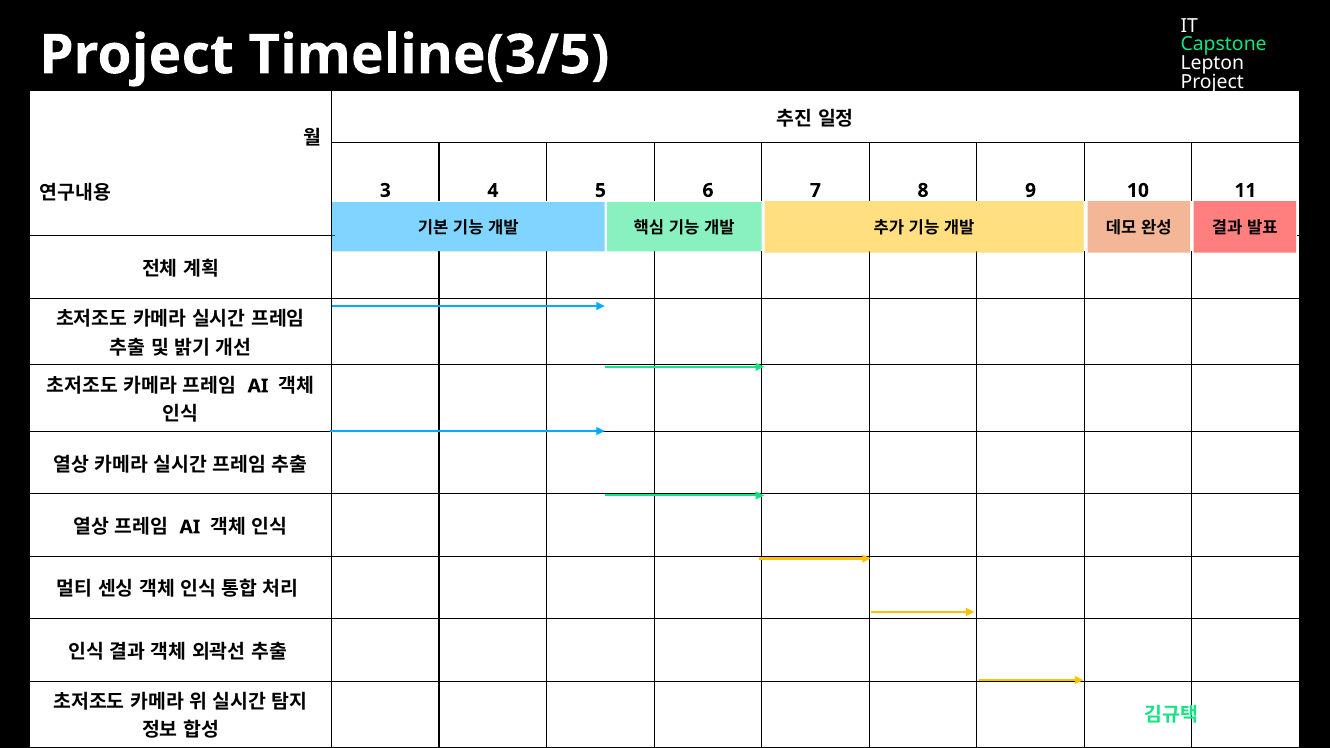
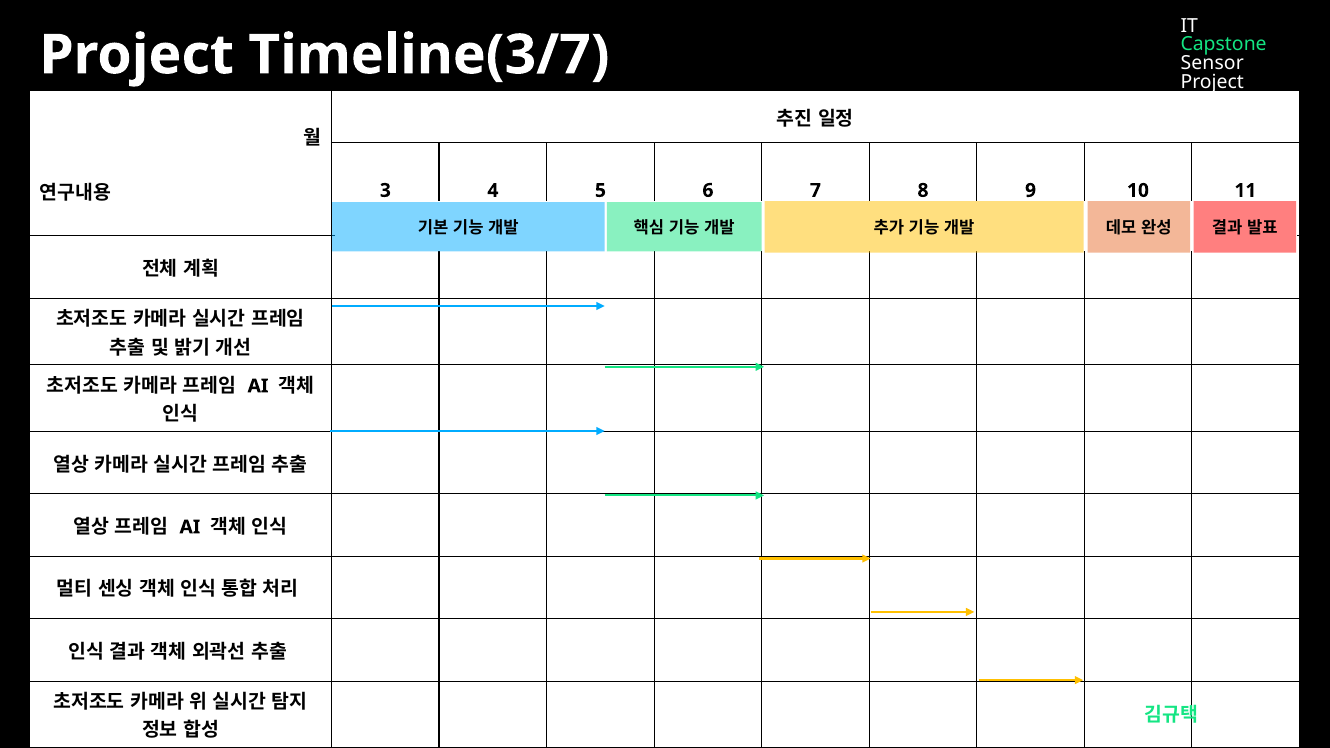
Timeline(3/5: Timeline(3/5 -> Timeline(3/7 (429, 55)
Lepton: Lepton -> Sensor (1212, 63)
